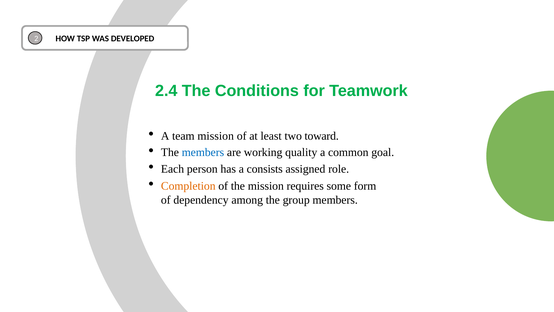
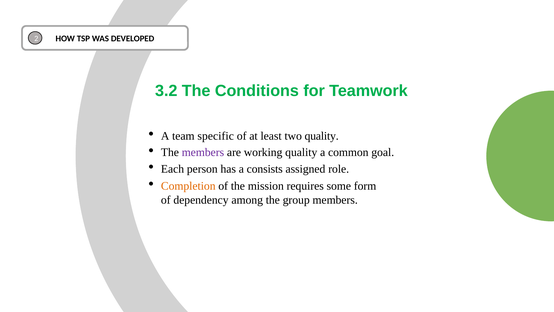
2.4: 2.4 -> 3.2 (166, 91)
team mission: mission -> specific (216, 136)
two toward: toward -> quality (322, 136)
members colour: blue -> purple (203, 152)
